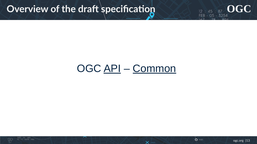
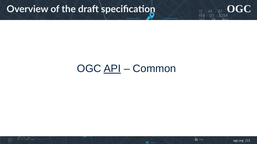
Common underline: present -> none (154, 69)
